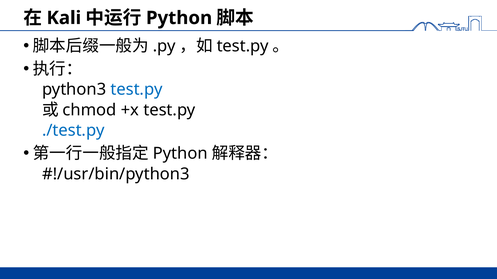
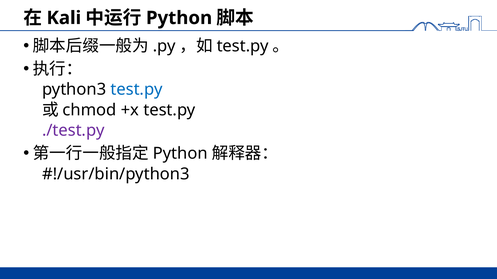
./test.py colour: blue -> purple (73, 131)
